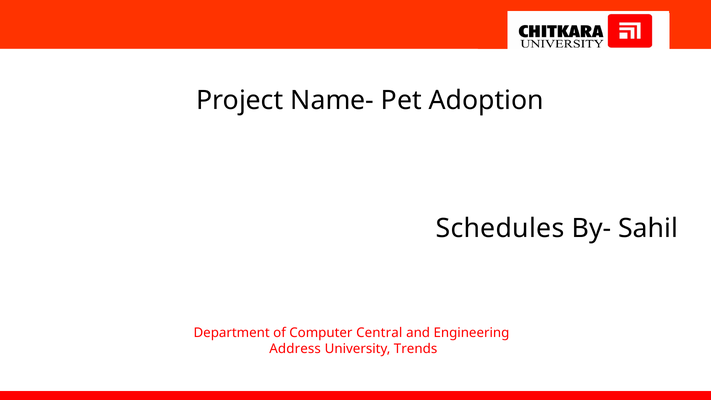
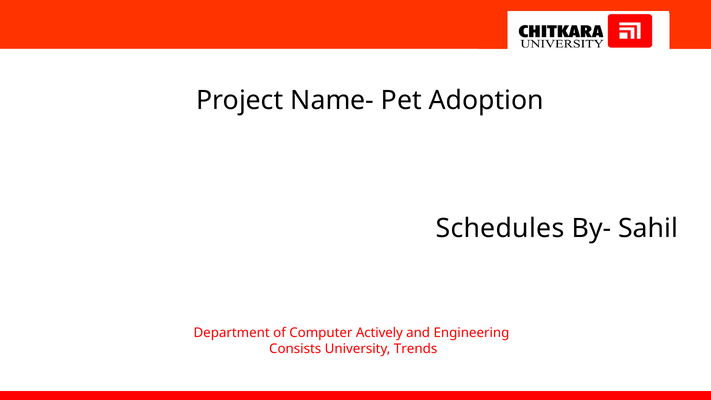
Central: Central -> Actively (379, 333)
Address: Address -> Consists (295, 349)
